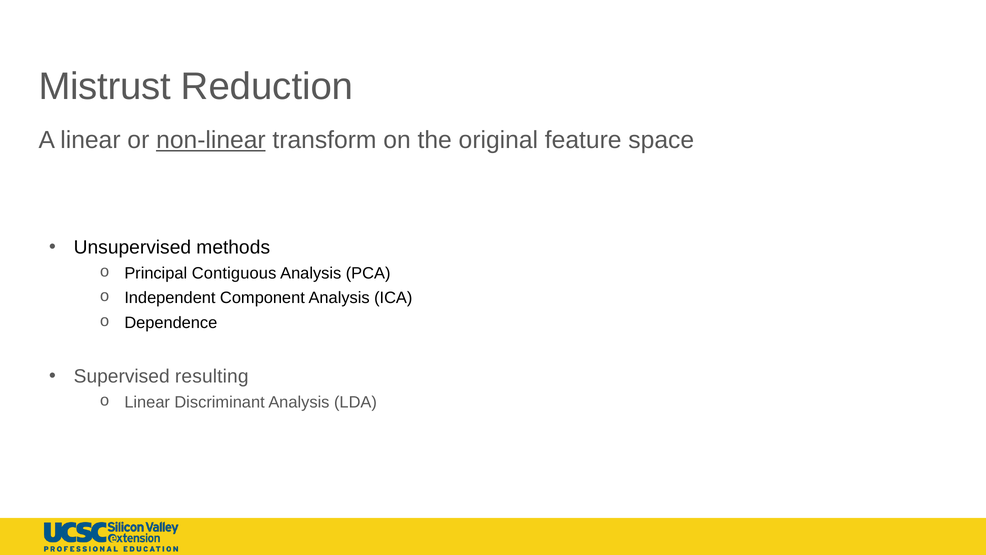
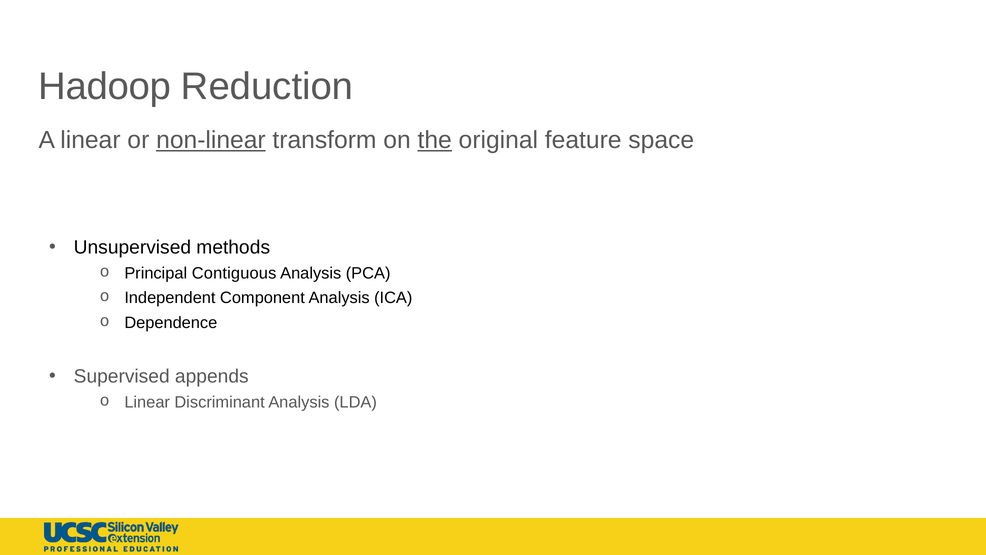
Mistrust: Mistrust -> Hadoop (105, 86)
the underline: none -> present (435, 140)
resulting: resulting -> appends (212, 376)
